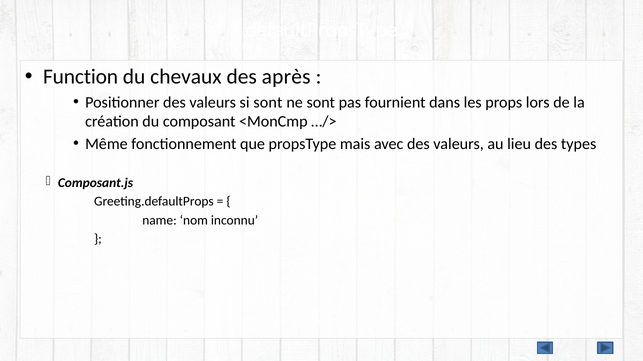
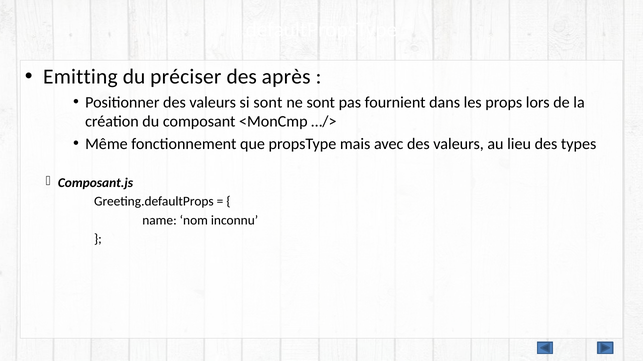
Function: Function -> Emitting (80, 77)
chevaux: chevaux -> préciser (186, 77)
